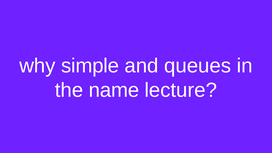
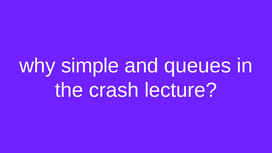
name: name -> crash (114, 90)
